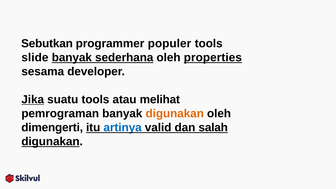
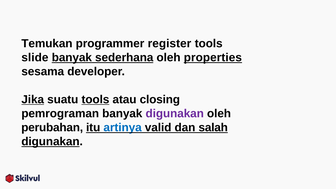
Sebutkan: Sebutkan -> Temukan (47, 44)
populer: populer -> register (169, 44)
tools underline: none -> present (95, 100)
melihat: melihat -> closing (160, 100)
digunakan colour: orange -> purple (175, 113)
dimengerti: dimengerti -> perubahan (52, 127)
